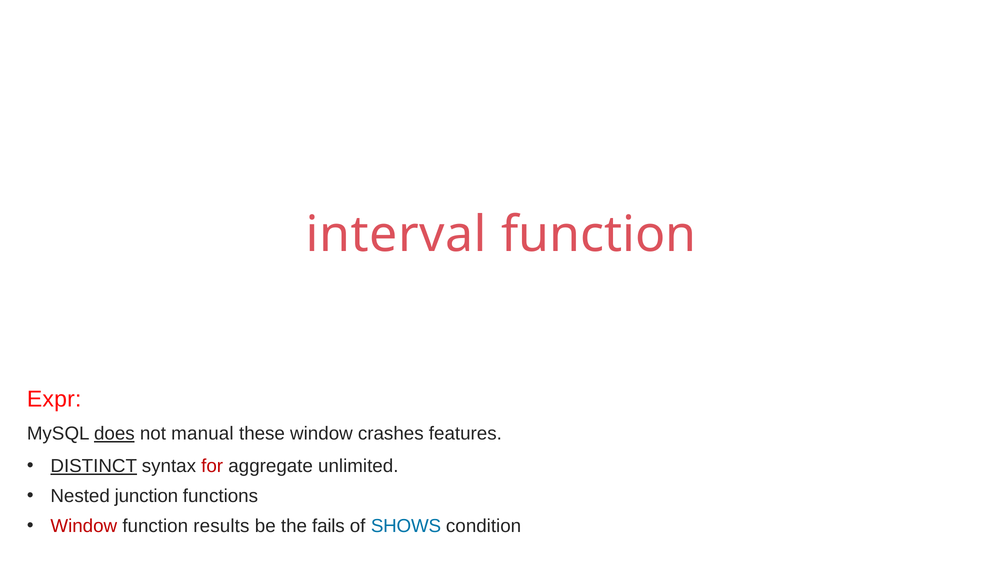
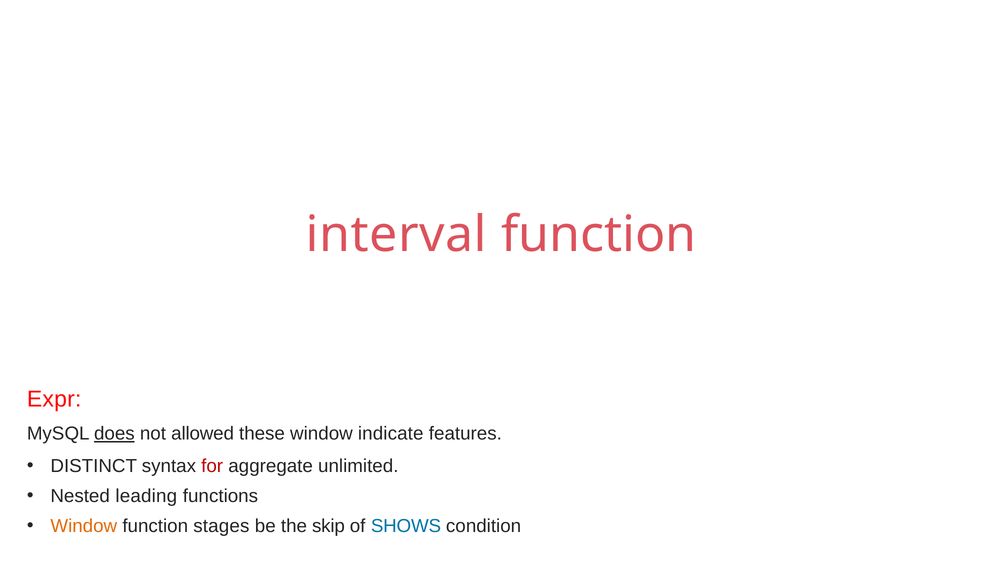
manual: manual -> allowed (203, 434)
crashes: crashes -> indicate (391, 434)
DISTINCT underline: present -> none (94, 467)
junction: junction -> leading (146, 497)
Window colour: red -> orange (84, 527)
results: results -> stages (221, 527)
fails: fails -> skip (328, 527)
